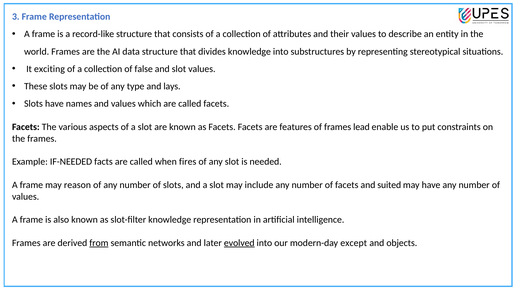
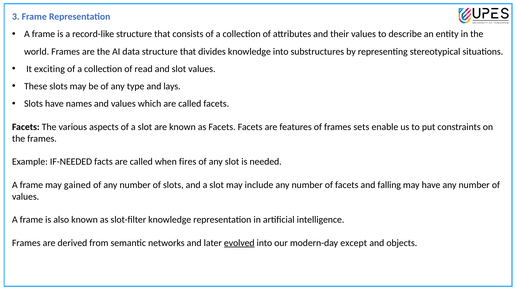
false: false -> read (144, 69)
lead: lead -> sets (361, 127)
reason: reason -> gained (77, 185)
suited: suited -> falling (389, 185)
from underline: present -> none (99, 243)
